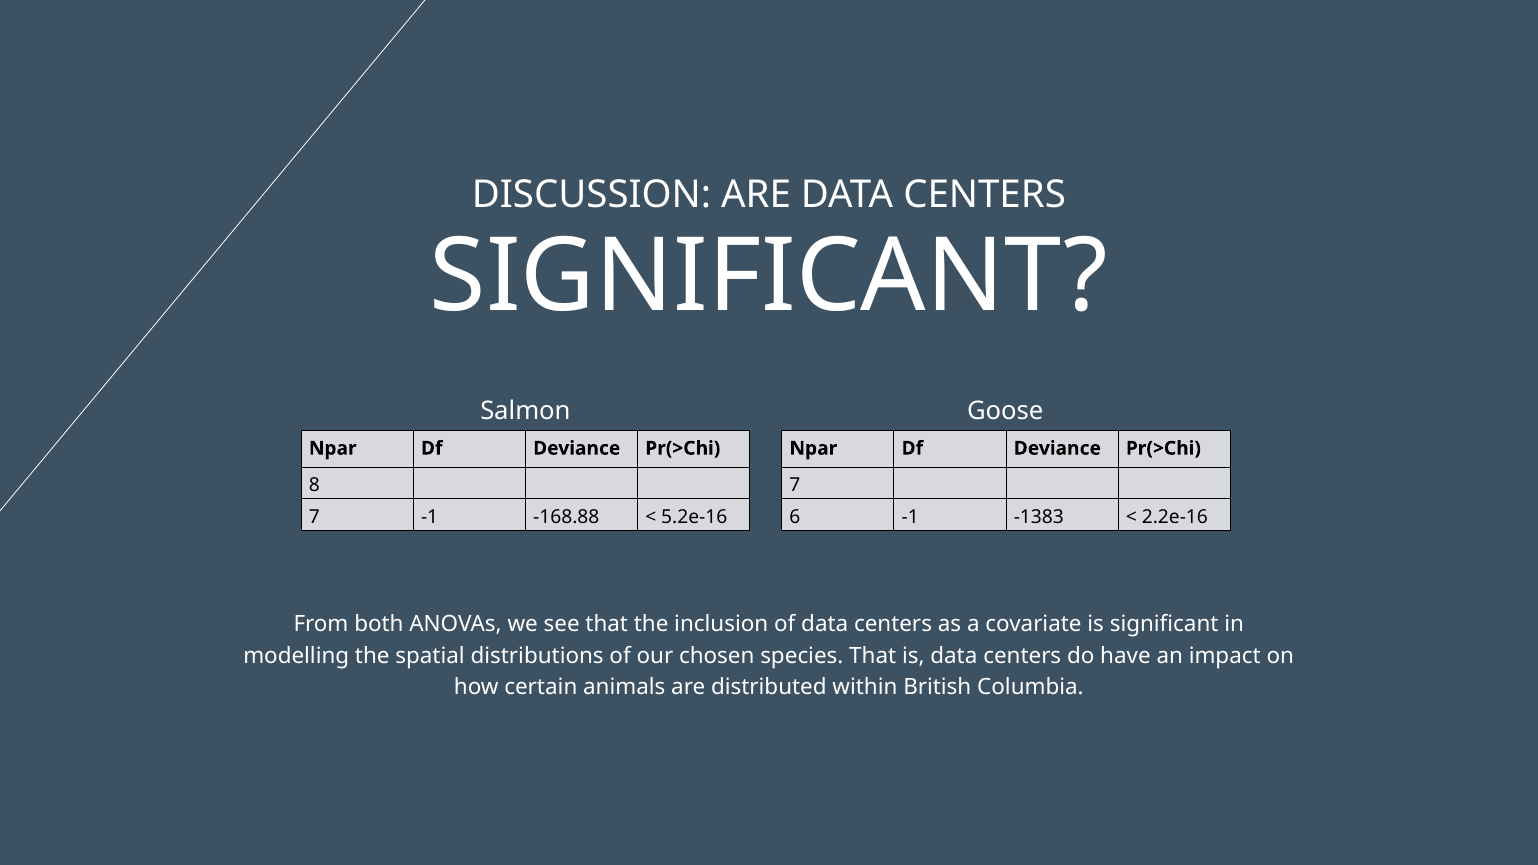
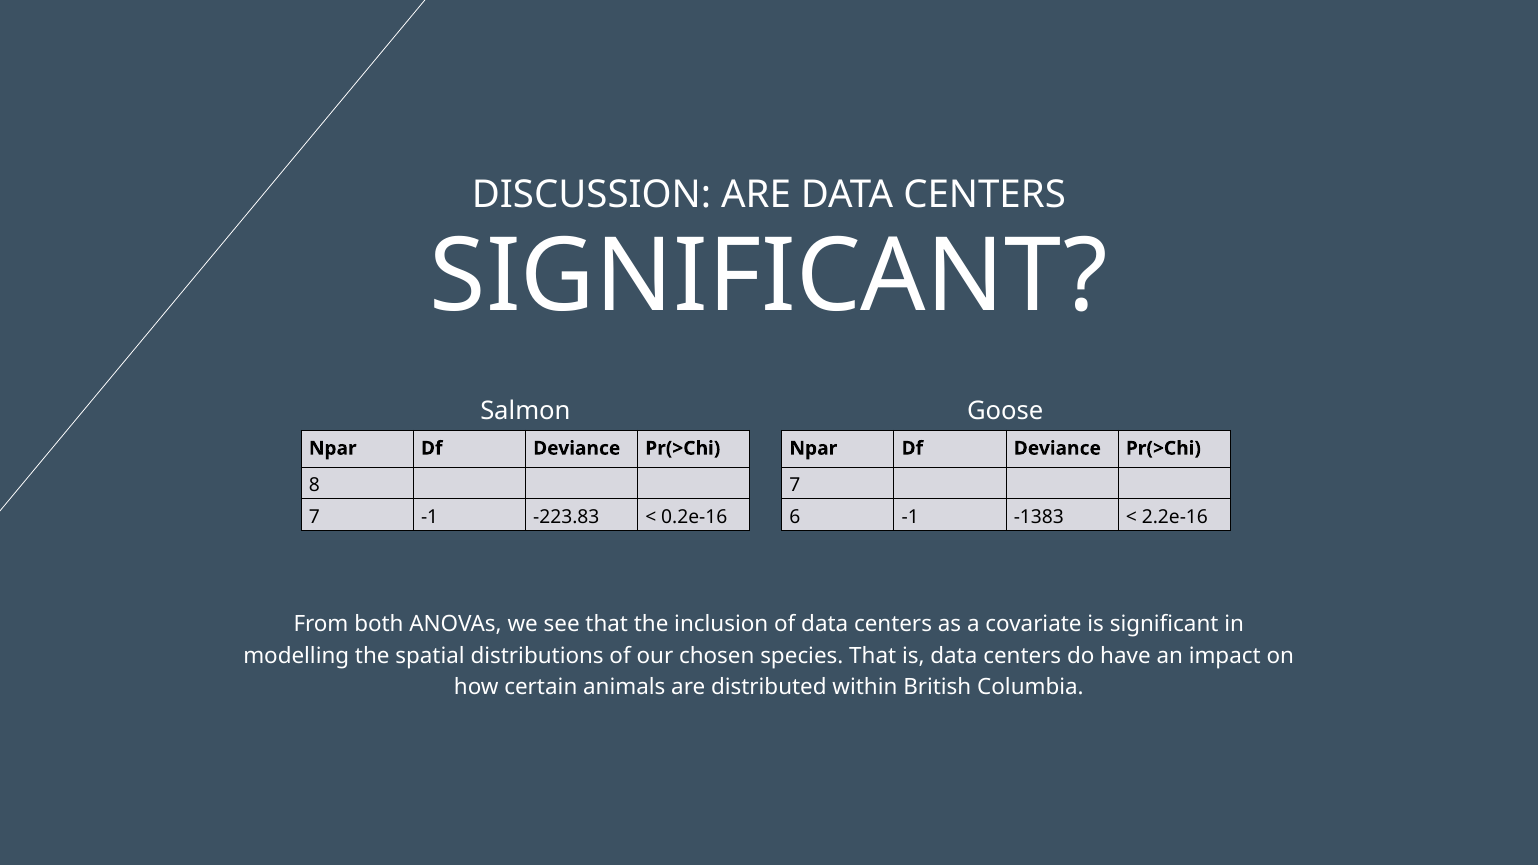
-168.88: -168.88 -> -223.83 (566, 517)
5.2e-16: 5.2e-16 -> 0.2e-16 (694, 517)
